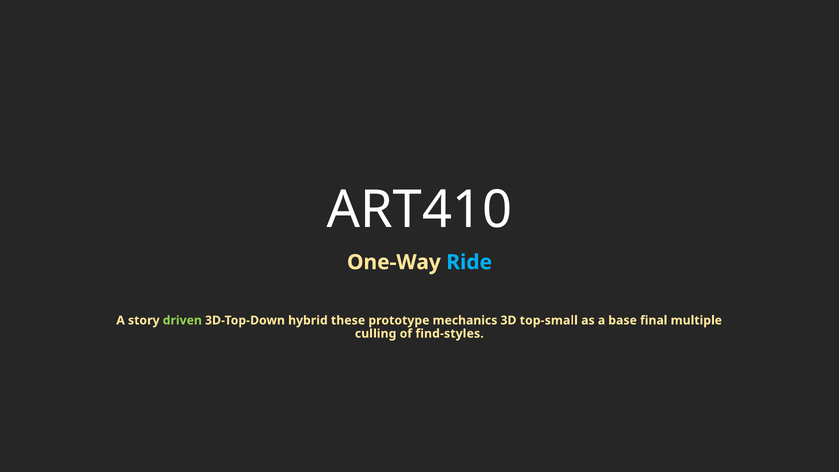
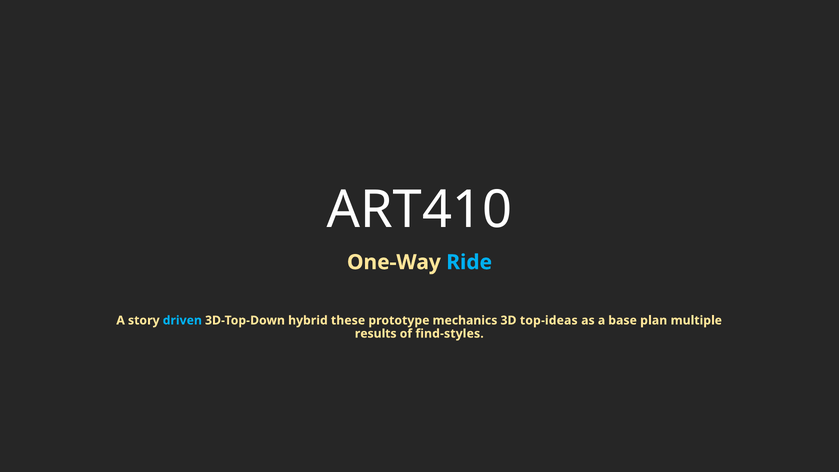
driven colour: light green -> light blue (182, 320)
top-small: top-small -> top-ideas (549, 320)
final: final -> plan (654, 320)
culling: culling -> results (376, 334)
